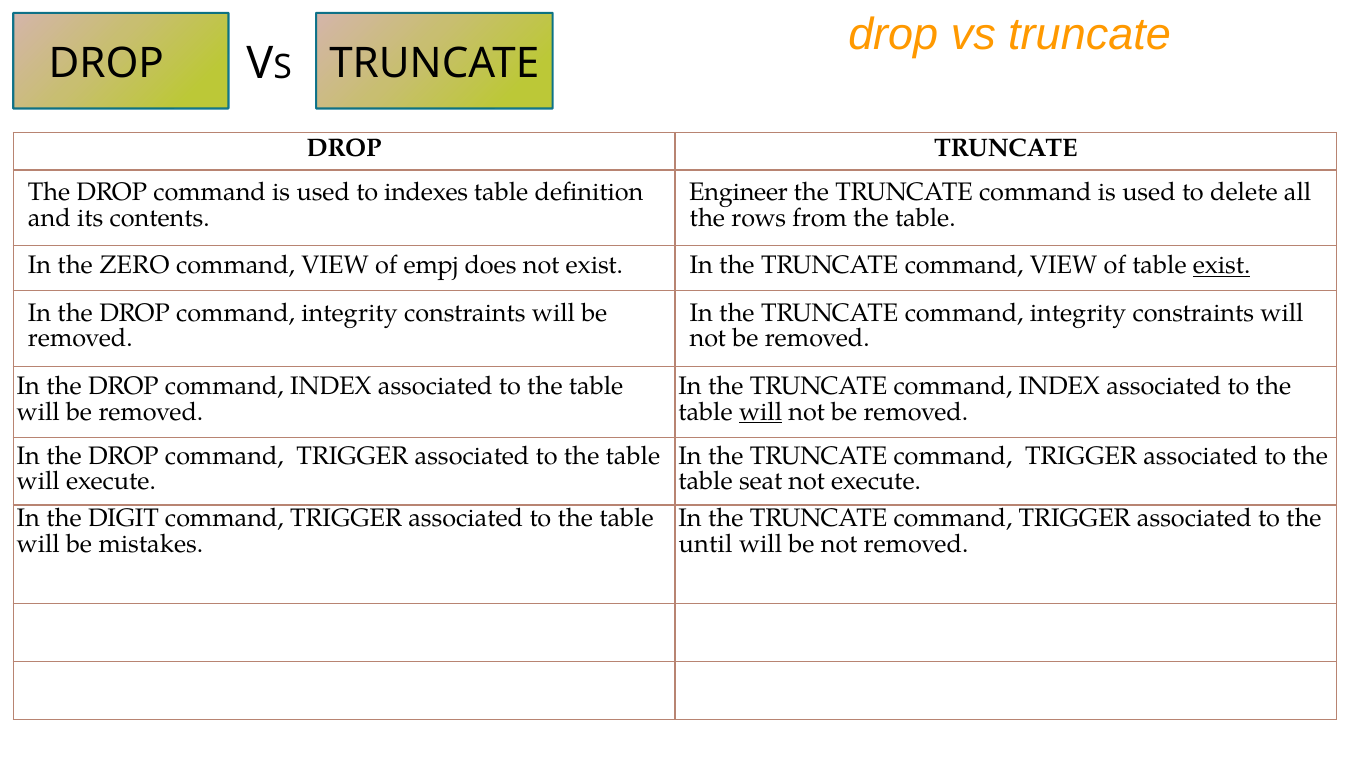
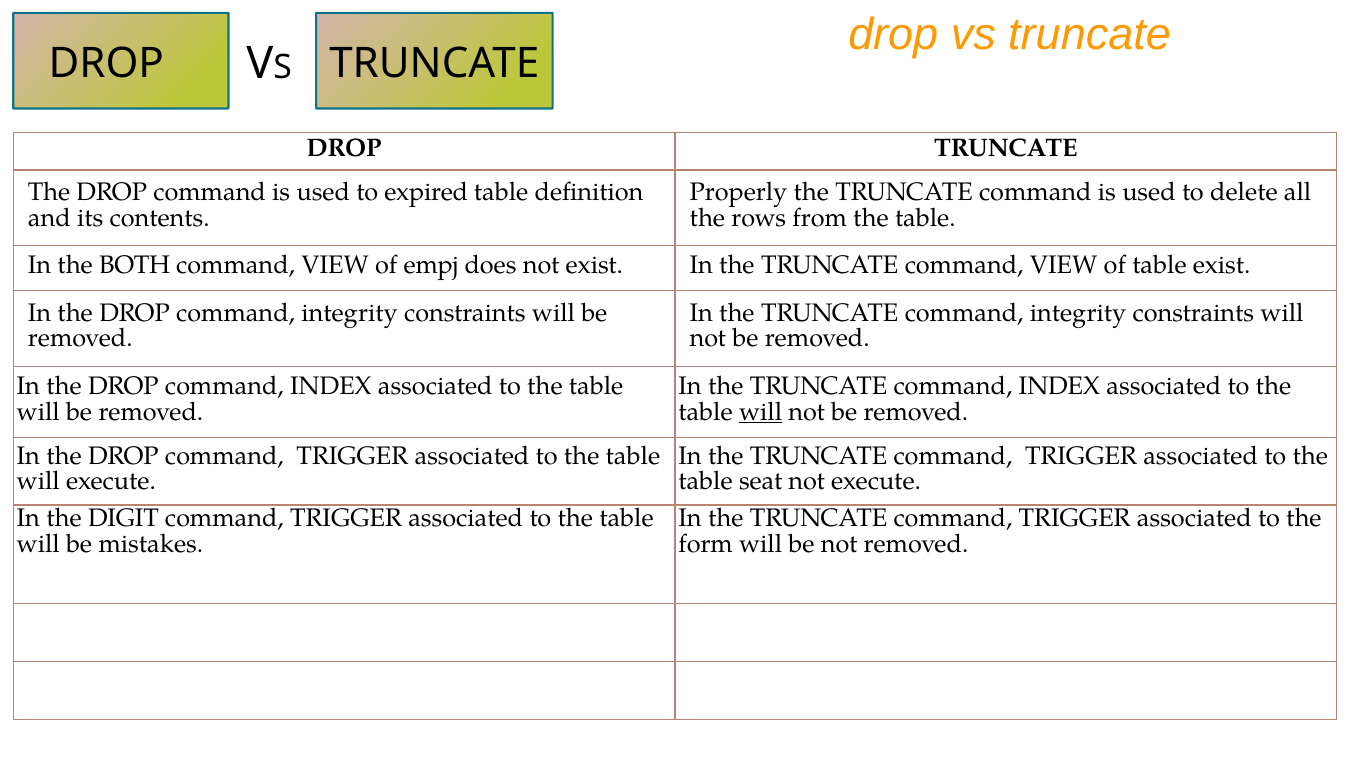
indexes: indexes -> expired (426, 192)
Engineer: Engineer -> Properly (738, 192)
ZERO: ZERO -> BOTH (135, 266)
exist underline: present -> none (1222, 266)
until: until -> form (706, 544)
